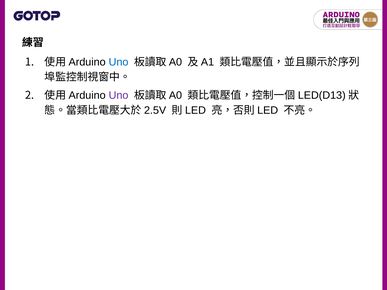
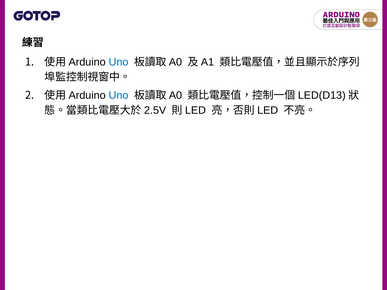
Uno colour: purple -> blue (119, 95)
